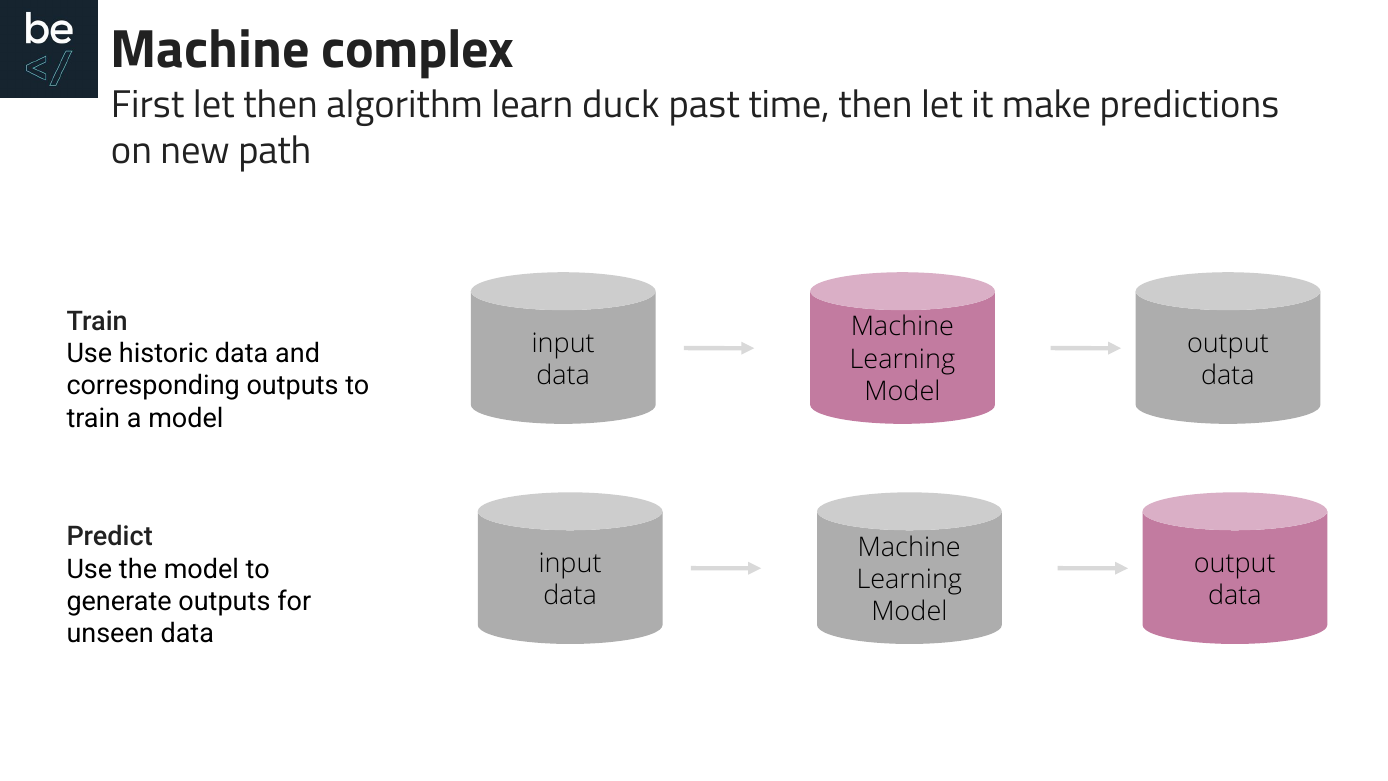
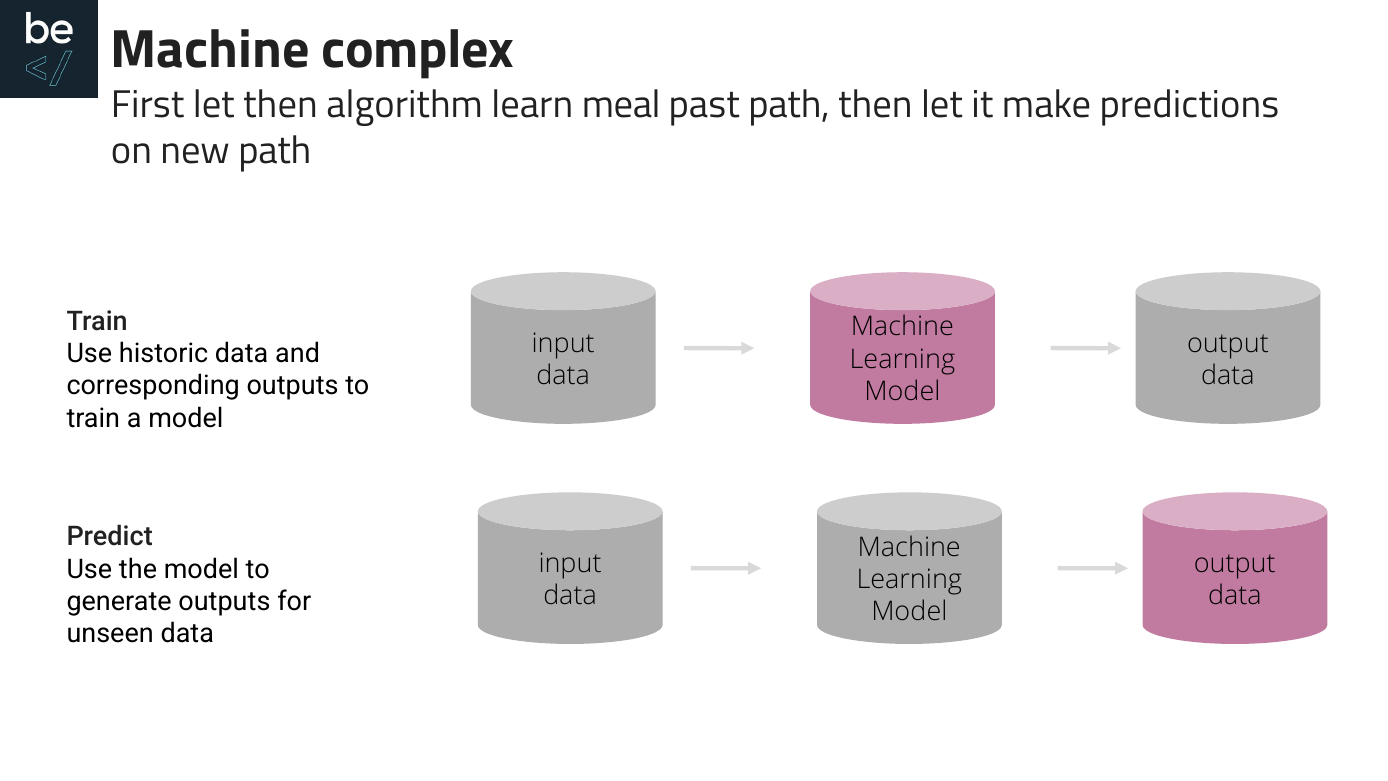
duck: duck -> meal (621, 105)
past time: time -> path (789, 105)
